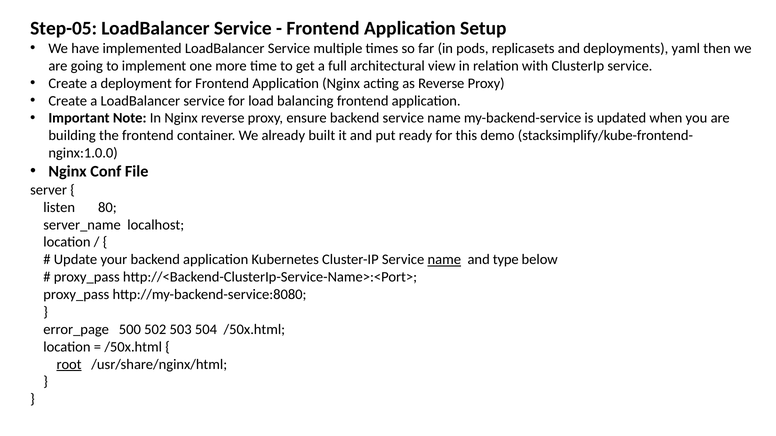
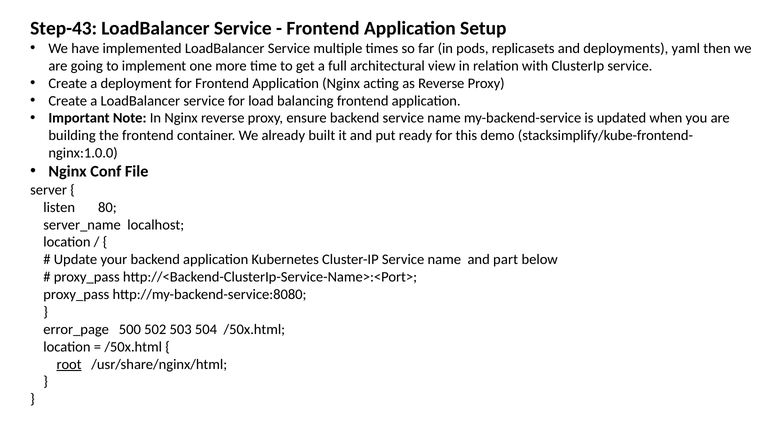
Step-05: Step-05 -> Step-43 (64, 28)
name underline: present -> none (444, 260)
type: type -> part (506, 260)
